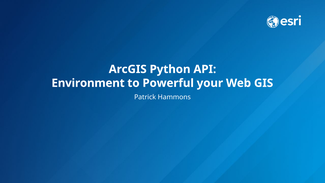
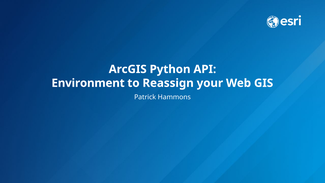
Powerful: Powerful -> Reassign (168, 83)
